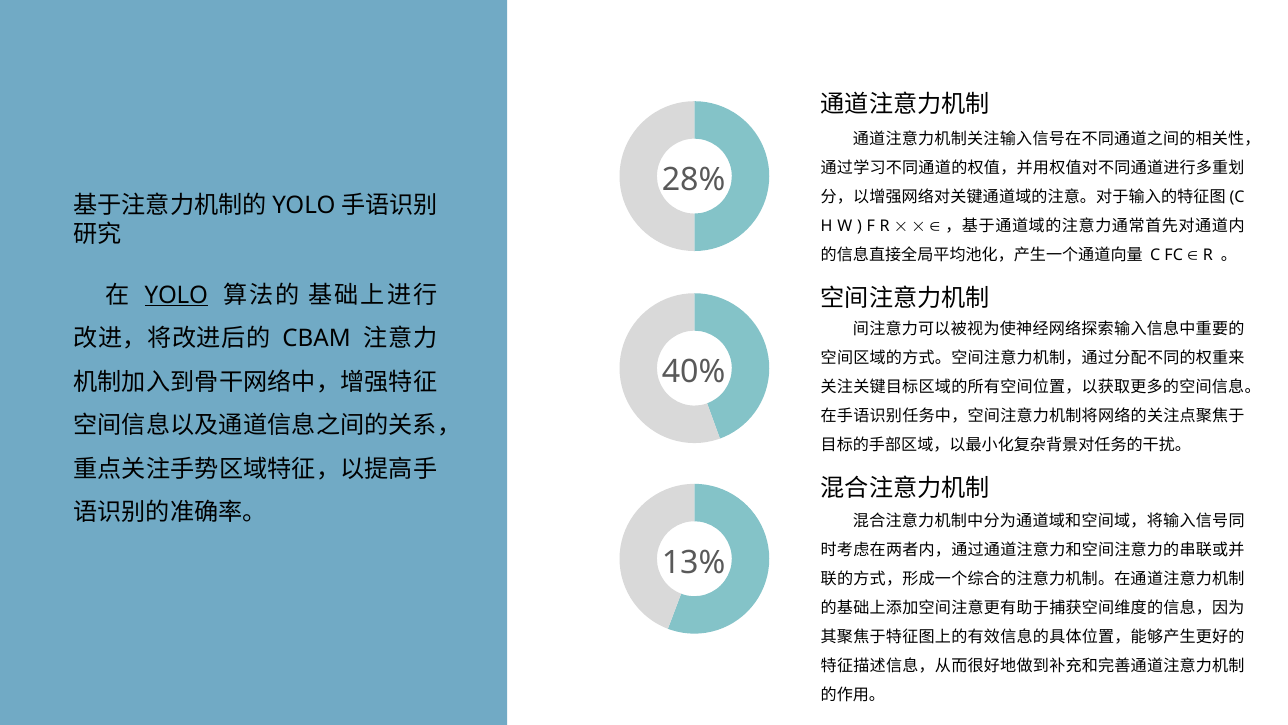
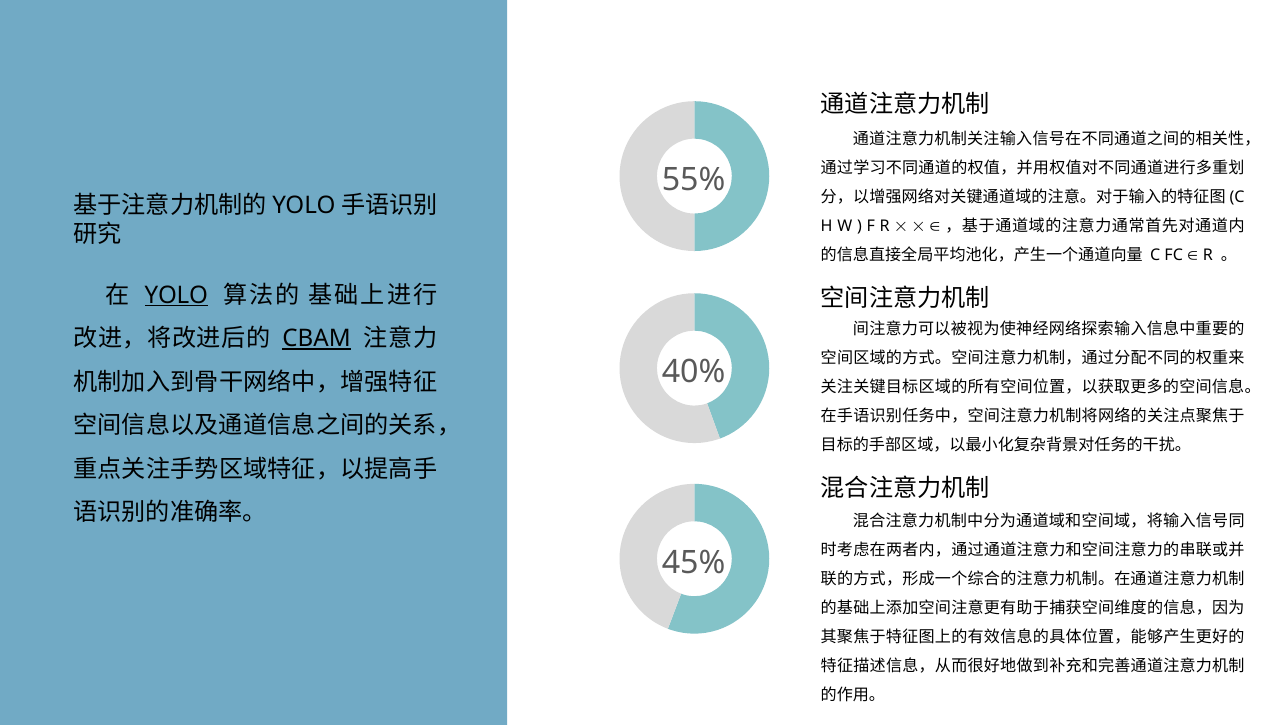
28%: 28% -> 55% (694, 180)
CBAM underline: none -> present (317, 338)
13%: 13% -> 45% (694, 562)
